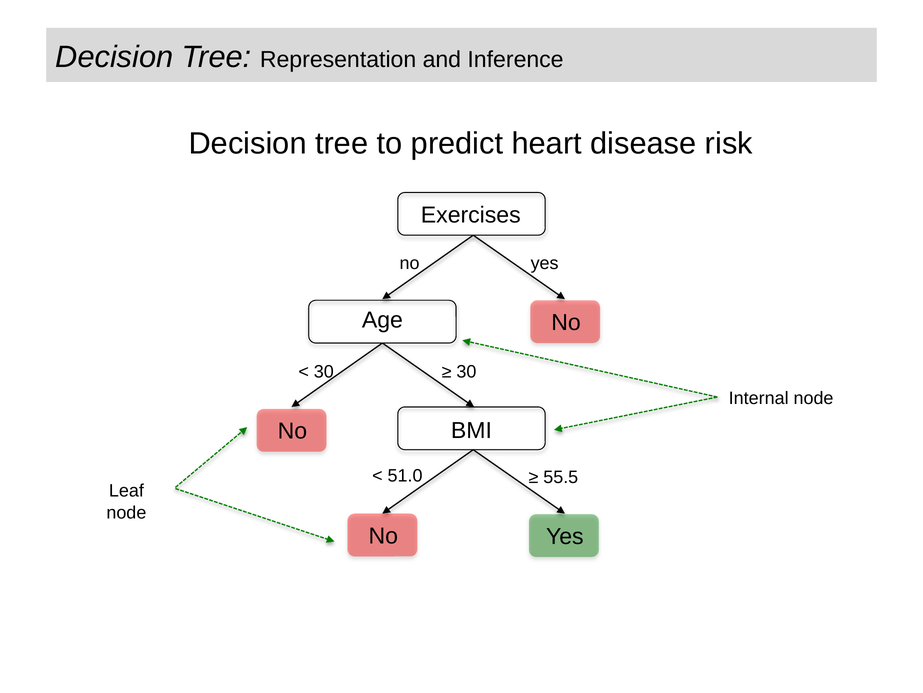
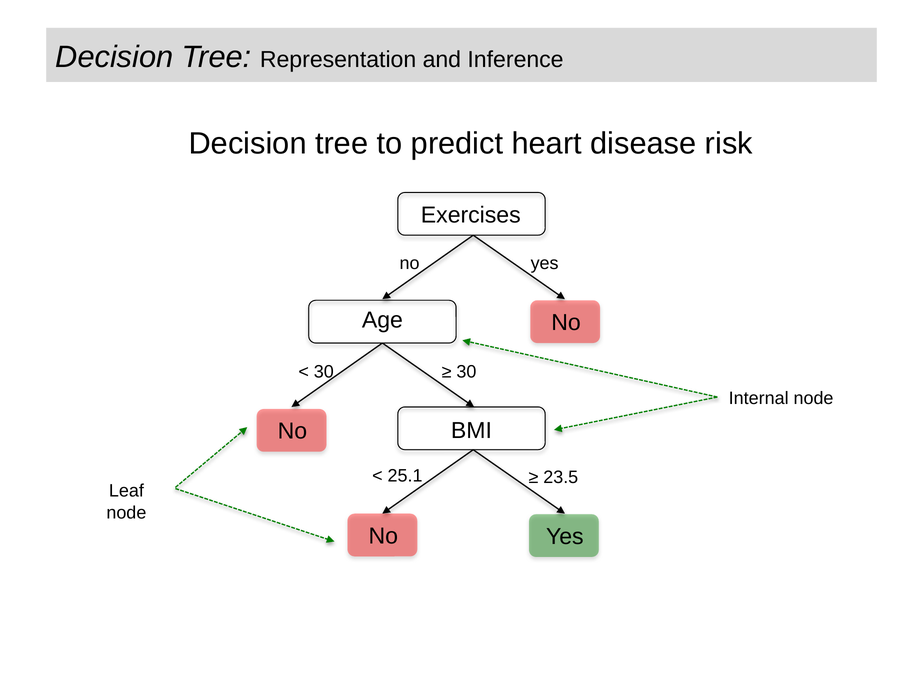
51.0: 51.0 -> 25.1 (405, 475)
55.5: 55.5 -> 23.5 (561, 477)
